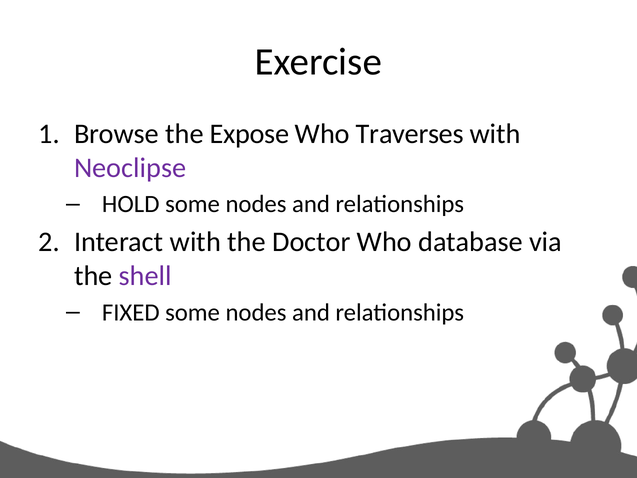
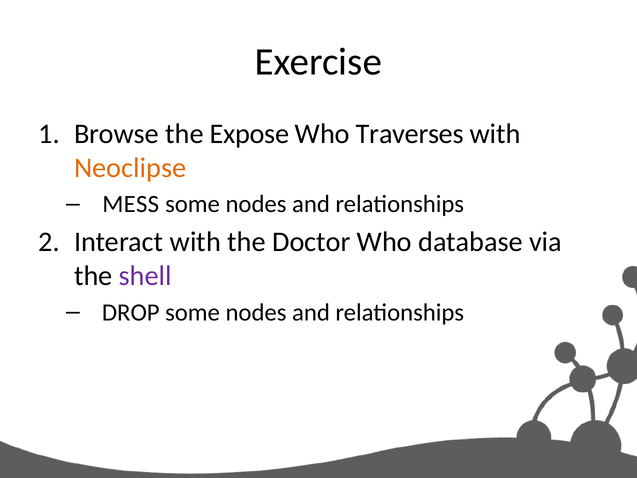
Neoclipse colour: purple -> orange (130, 168)
HOLD: HOLD -> MESS (131, 204)
FIXED: FIXED -> DROP (131, 313)
